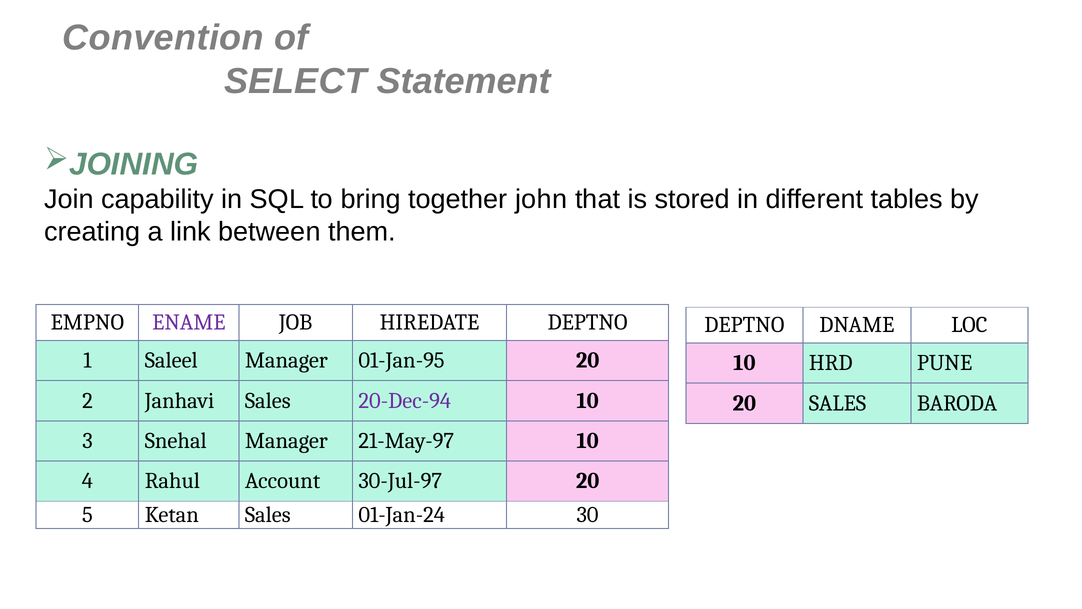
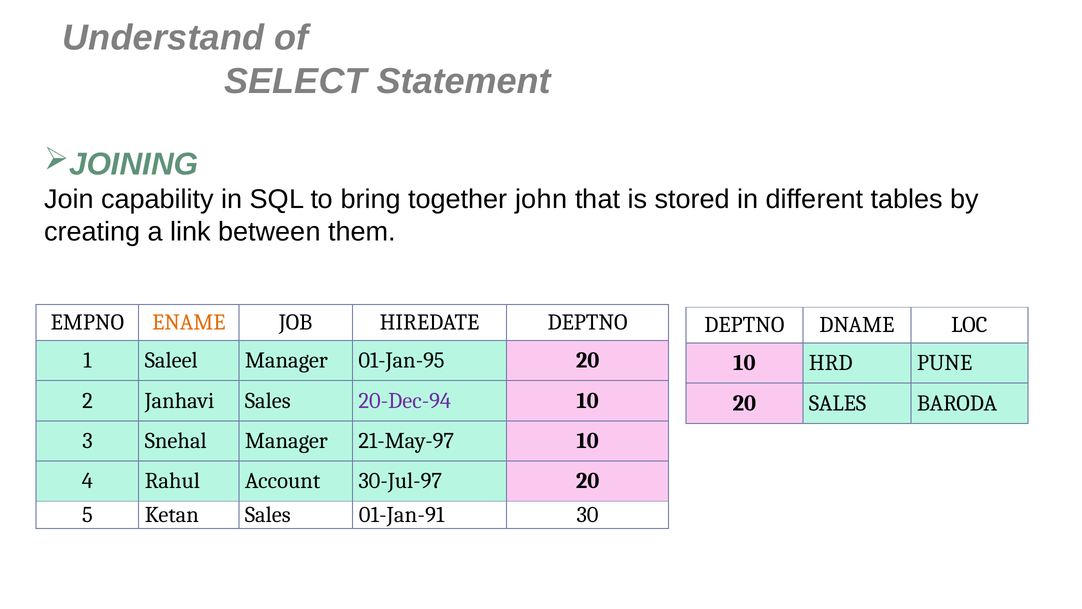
Convention: Convention -> Understand (163, 38)
ENAME colour: purple -> orange (189, 322)
01-Jan-24: 01-Jan-24 -> 01-Jan-91 (402, 514)
